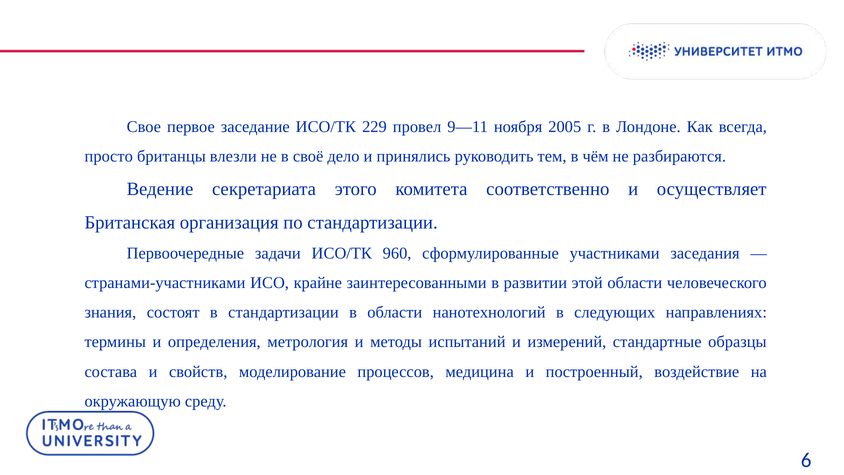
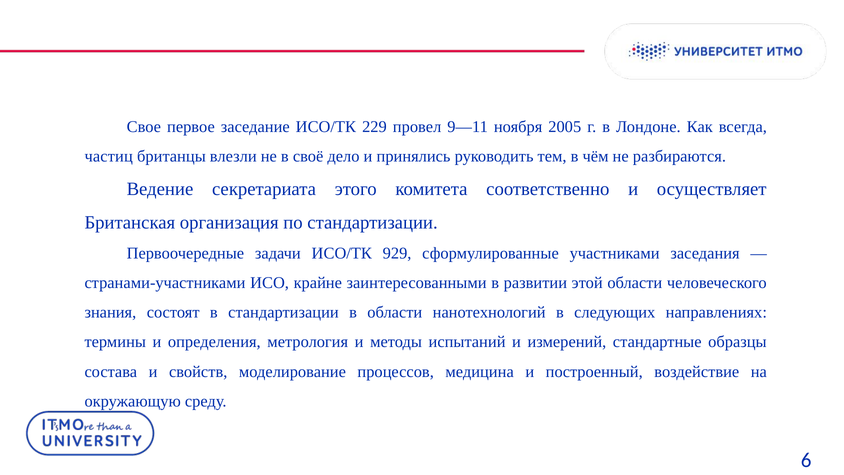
просто: просто -> частиц (109, 156)
960: 960 -> 929 (397, 253)
